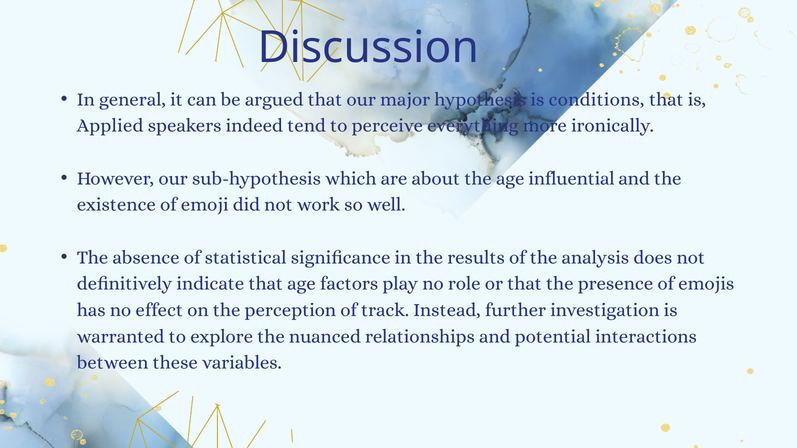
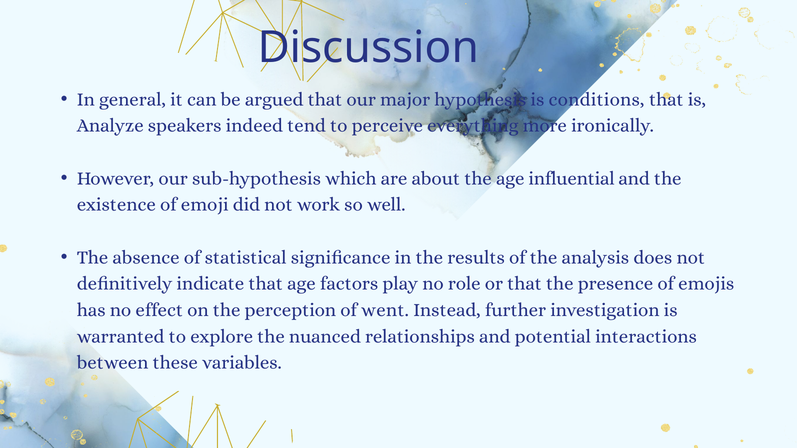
Applied: Applied -> Analyze (110, 126)
track: track -> went (385, 310)
